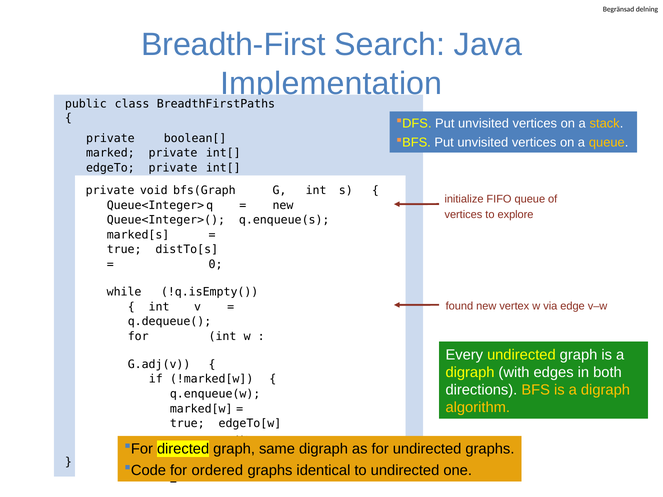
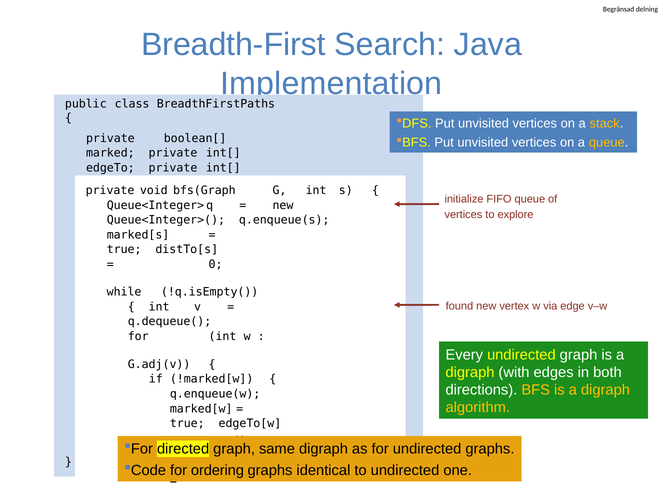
ordered: ordered -> ordering (217, 471)
